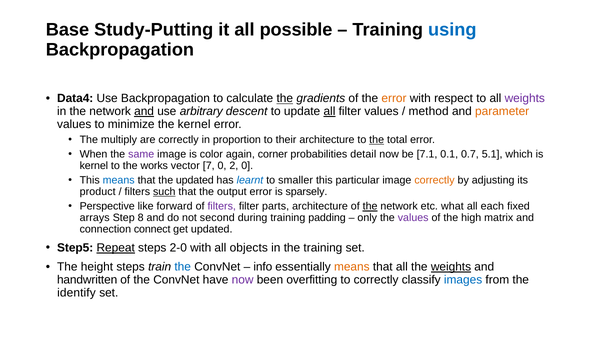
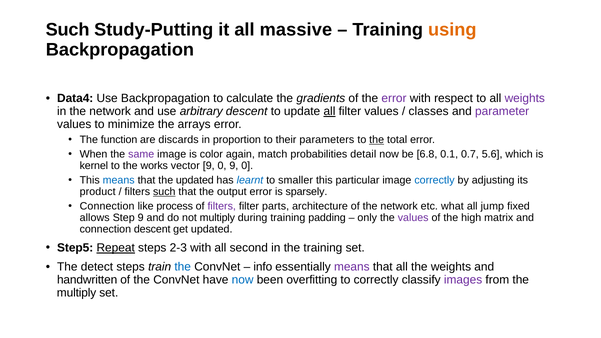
Base: Base -> Such (68, 30)
possible: possible -> massive (296, 30)
using colour: blue -> orange (452, 30)
the underline: present -> none (285, 99)
error colour: orange -> purple (394, 99)
and underline: present -> none (144, 111)
method: method -> classes (429, 111)
parameter colour: orange -> purple (502, 111)
the kernel: kernel -> arrays (194, 124)
multiply: multiply -> function (119, 140)
are correctly: correctly -> discards (178, 140)
their architecture: architecture -> parameters (327, 140)
corner: corner -> match (273, 154)
7.1: 7.1 -> 6.8 (427, 154)
5.1: 5.1 -> 5.6 (492, 154)
vector 7: 7 -> 9 (209, 166)
0 2: 2 -> 9 (234, 166)
correctly colour: orange -> blue (434, 180)
Perspective: Perspective -> Connection (107, 206)
forward: forward -> process (175, 206)
the underline: present -> none (370, 206)
each: each -> jump (492, 206)
arrays: arrays -> allows (95, 218)
Step 8: 8 -> 9 (141, 218)
not second: second -> multiply (217, 218)
connection connect: connect -> descent (152, 229)
2-0: 2-0 -> 2-3 (178, 248)
objects: objects -> second (249, 248)
height: height -> detect (97, 267)
means colour: orange -> purple (352, 267)
weights underline: present -> none (451, 267)
now colour: purple -> blue (243, 280)
images colour: blue -> purple (463, 280)
identify: identify -> multiply (77, 293)
